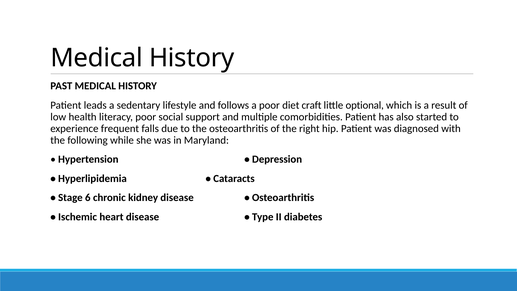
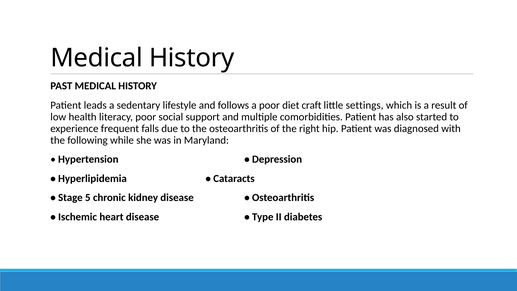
optional: optional -> settings (365, 105)
6: 6 -> 5 (88, 198)
